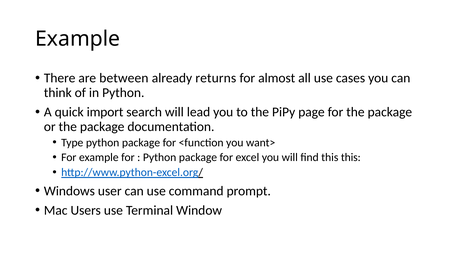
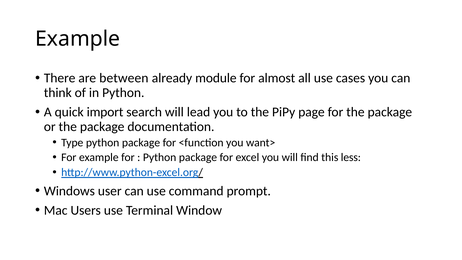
returns: returns -> module (216, 78)
this this: this -> less (351, 157)
